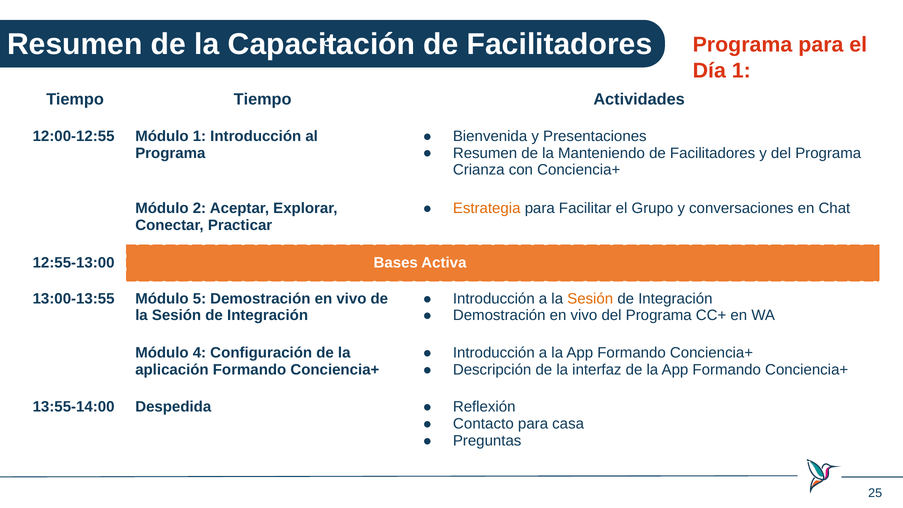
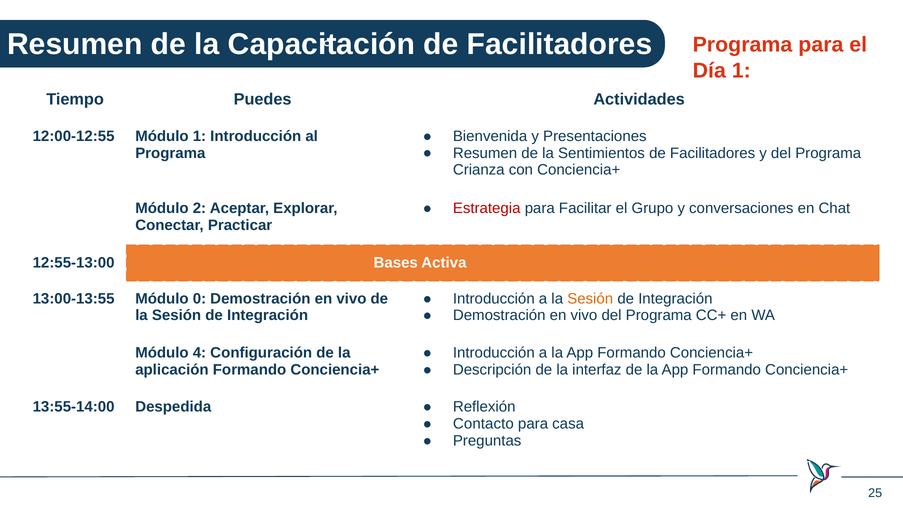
Tiempo Tiempo: Tiempo -> Puedes (263, 99)
Manteniendo: Manteniendo -> Sentimientos (601, 153)
Estrategia colour: orange -> red (487, 208)
5: 5 -> 0 (199, 299)
